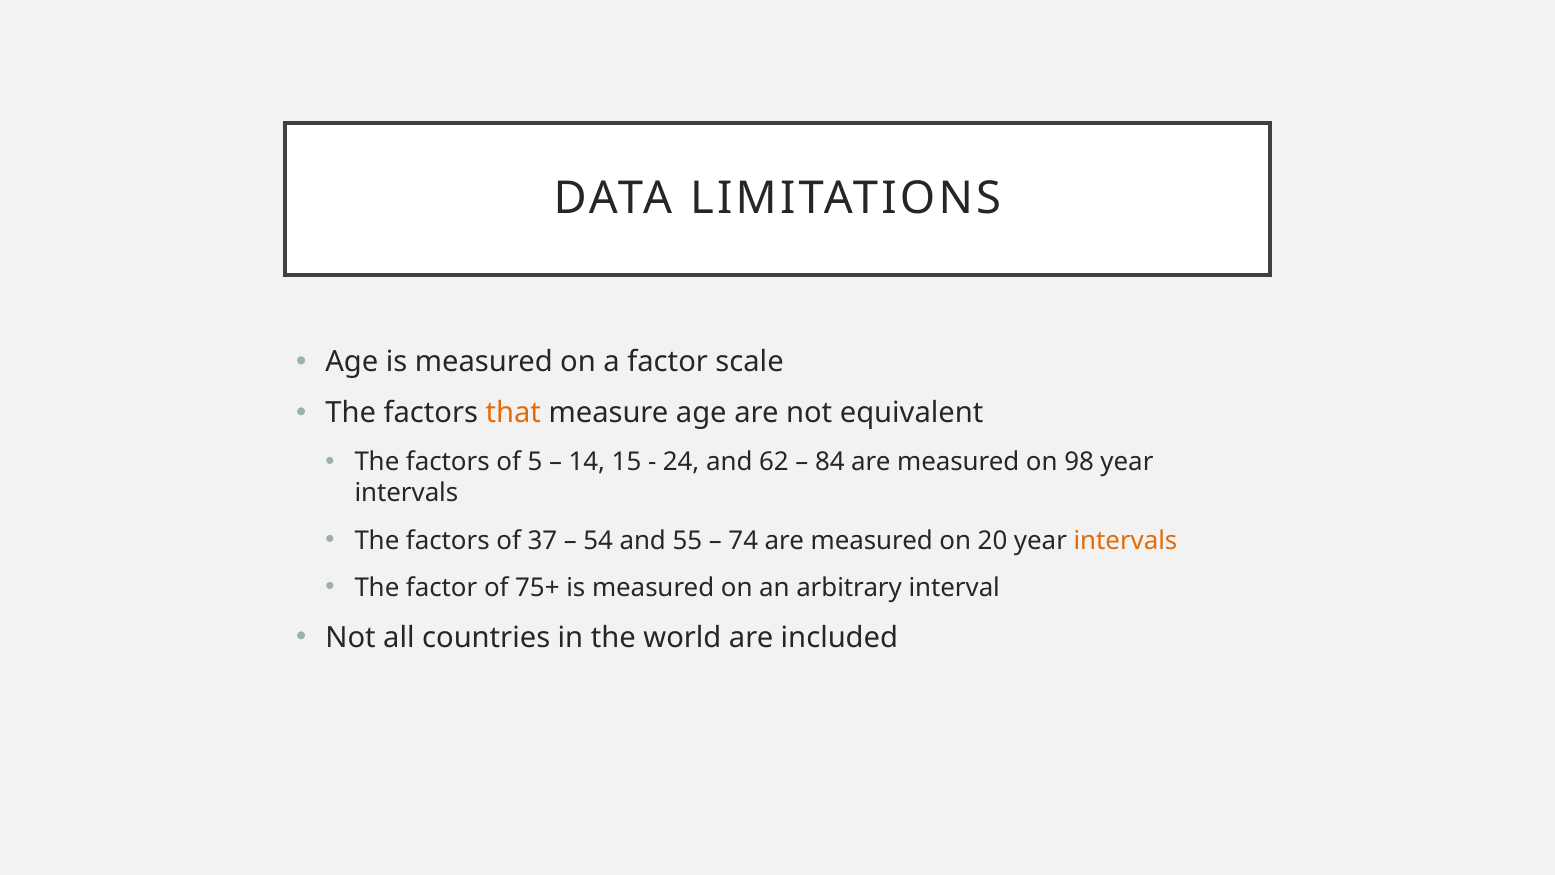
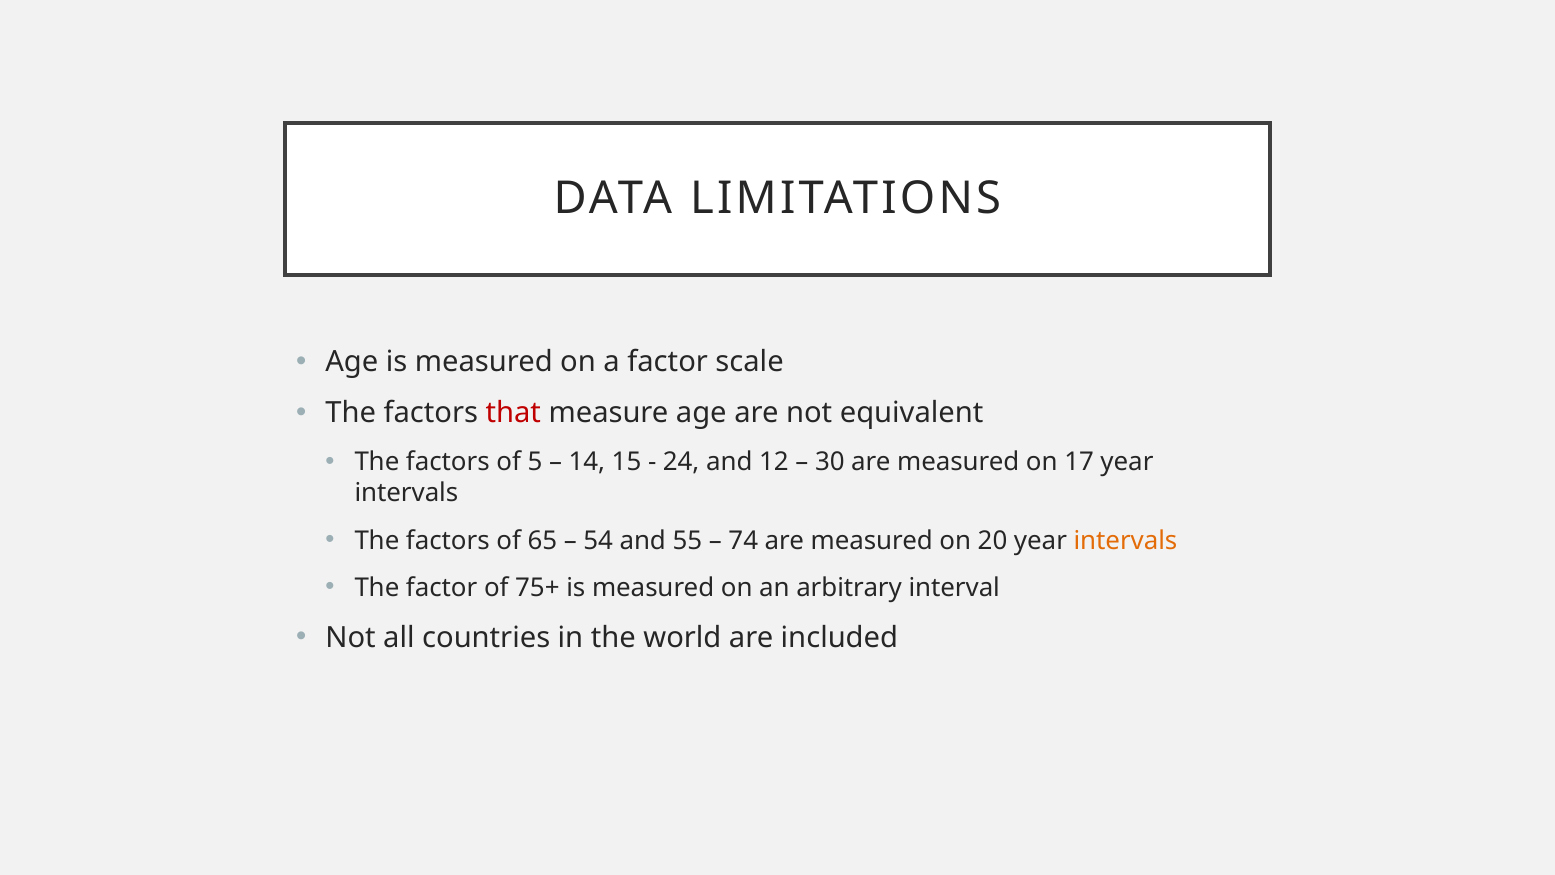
that colour: orange -> red (513, 413)
62: 62 -> 12 (774, 462)
84: 84 -> 30 (830, 462)
98: 98 -> 17 (1079, 462)
37: 37 -> 65 (542, 540)
